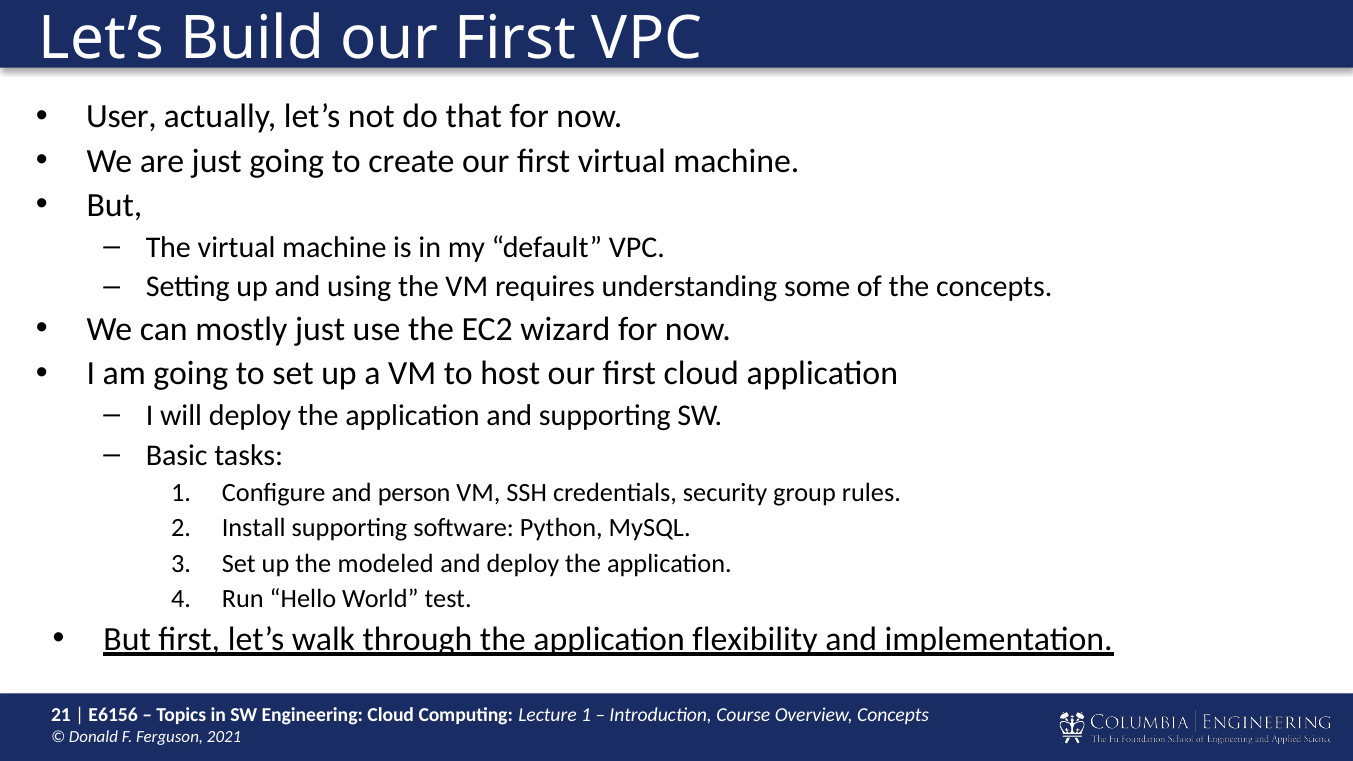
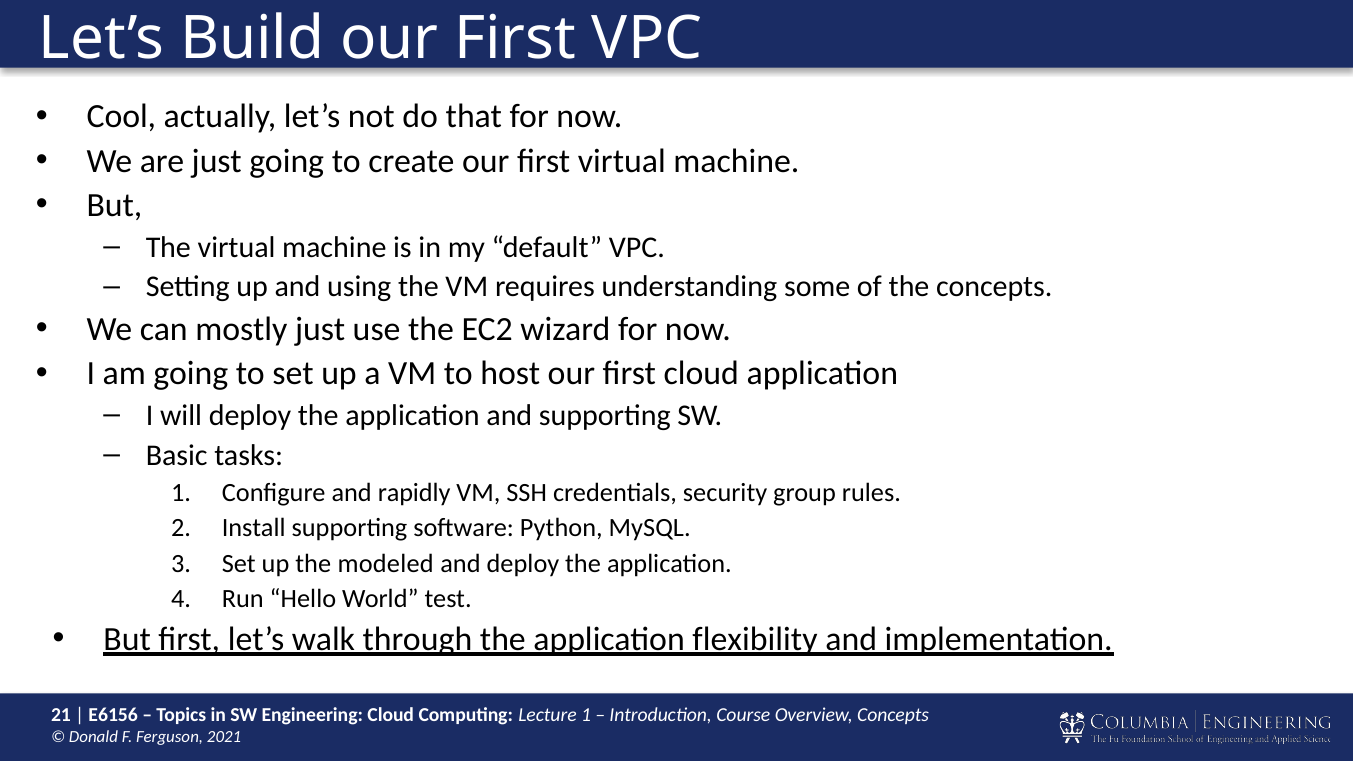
User: User -> Cool (121, 117)
person: person -> rapidly (414, 493)
